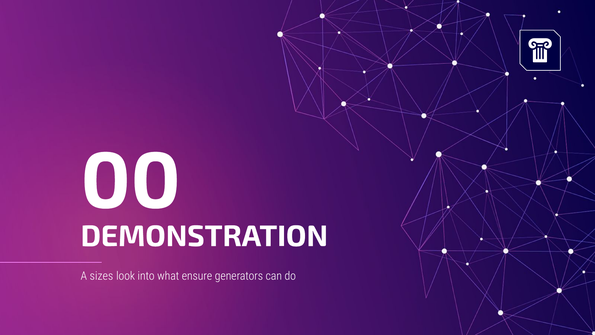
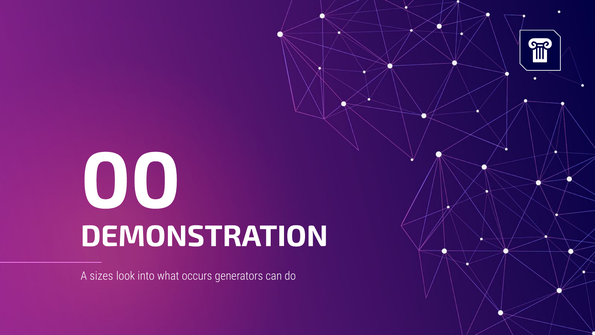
ensure: ensure -> occurs (197, 276)
